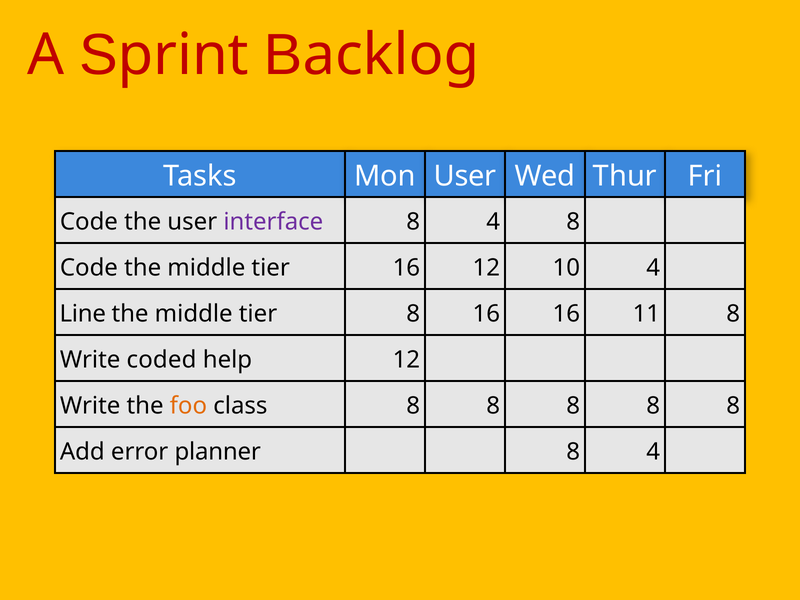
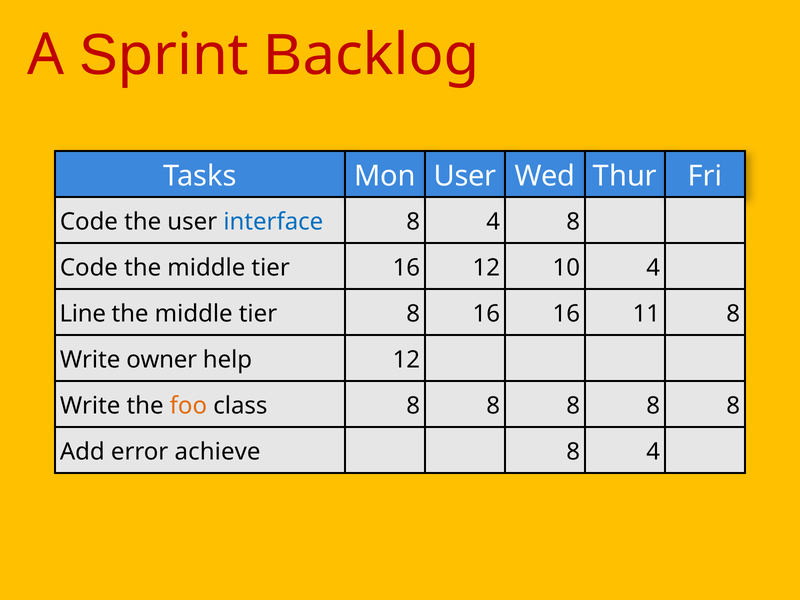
interface colour: purple -> blue (273, 222)
coded: coded -> owner (162, 360)
planner: planner -> achieve (218, 452)
